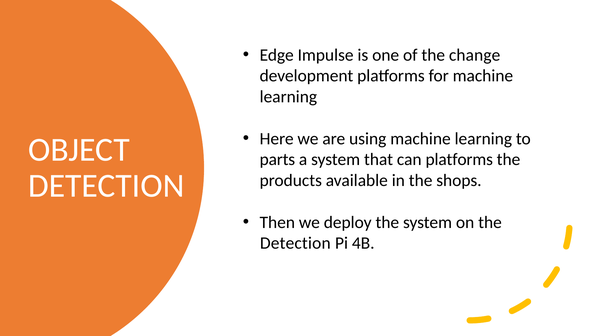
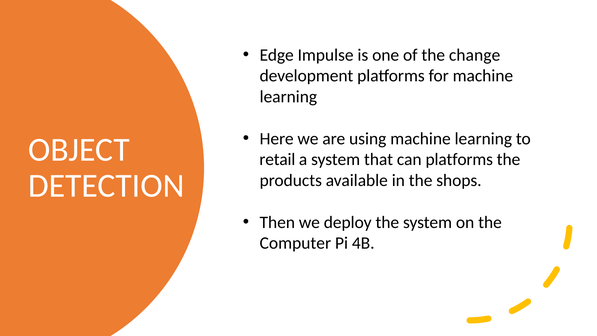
parts: parts -> retail (277, 159)
Detection: Detection -> Computer (295, 243)
